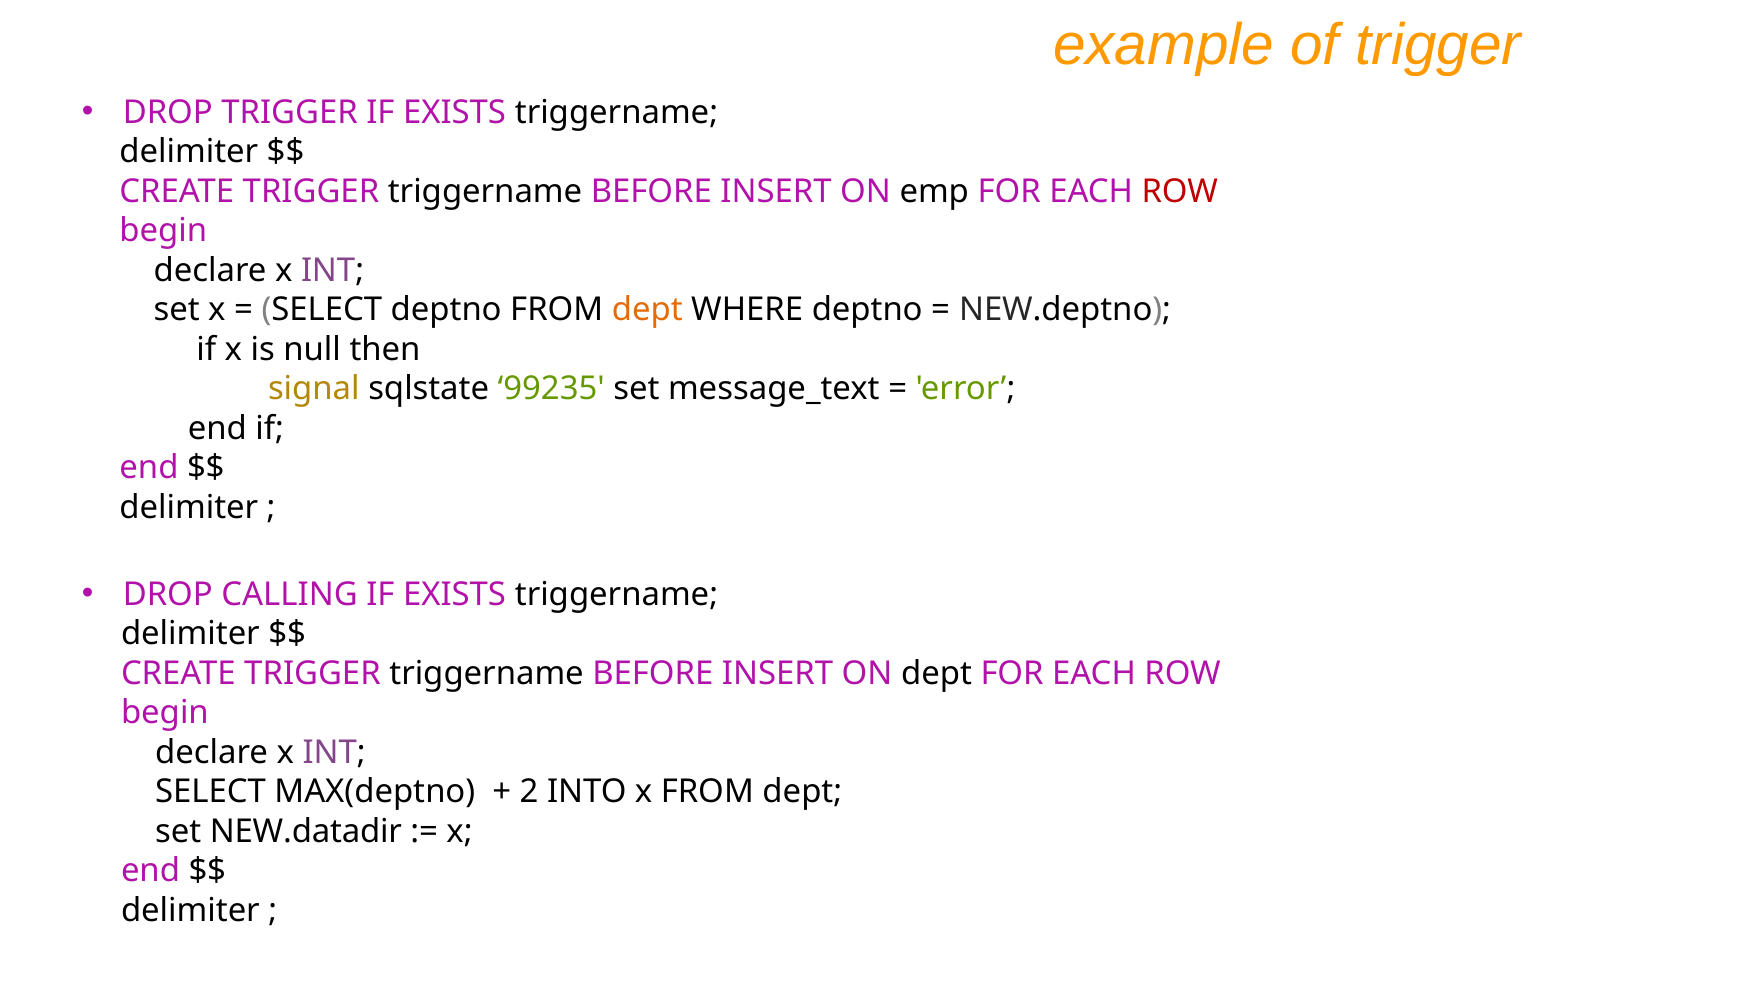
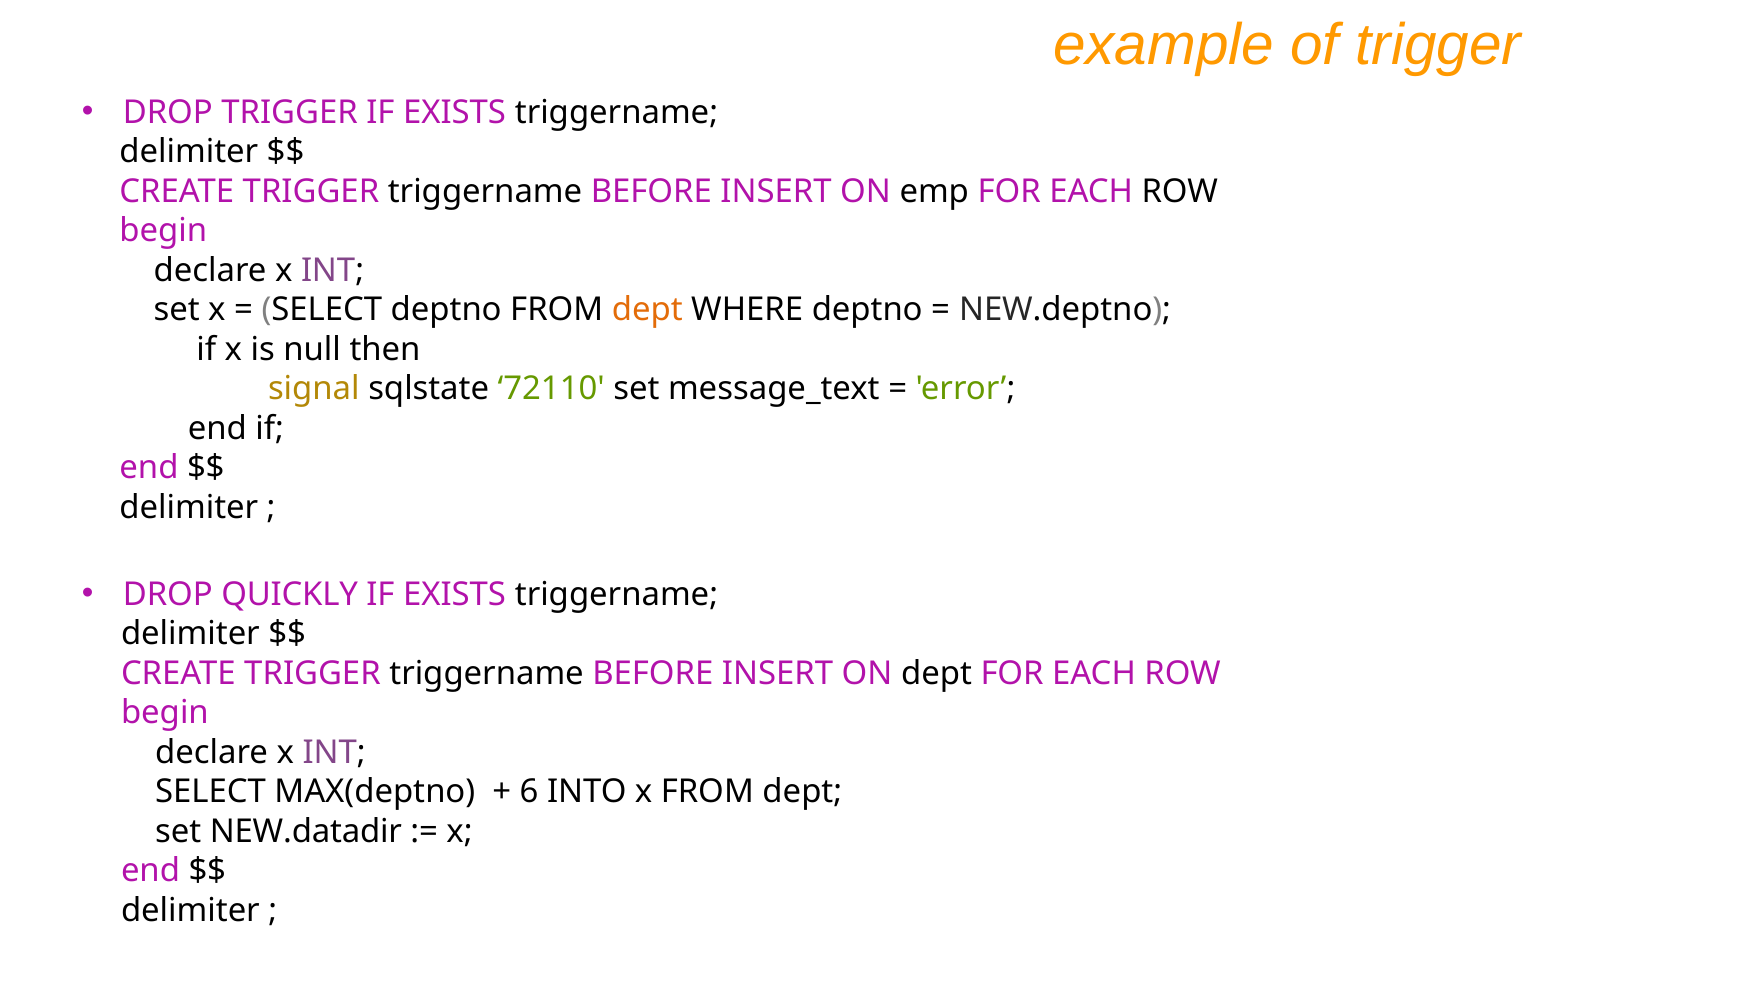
ROW colour: red -> black (1180, 191)
99235: 99235 -> 72110 (551, 389)
CALLING: CALLING -> QUICKLY (290, 594)
2: 2 -> 6 (529, 792)
